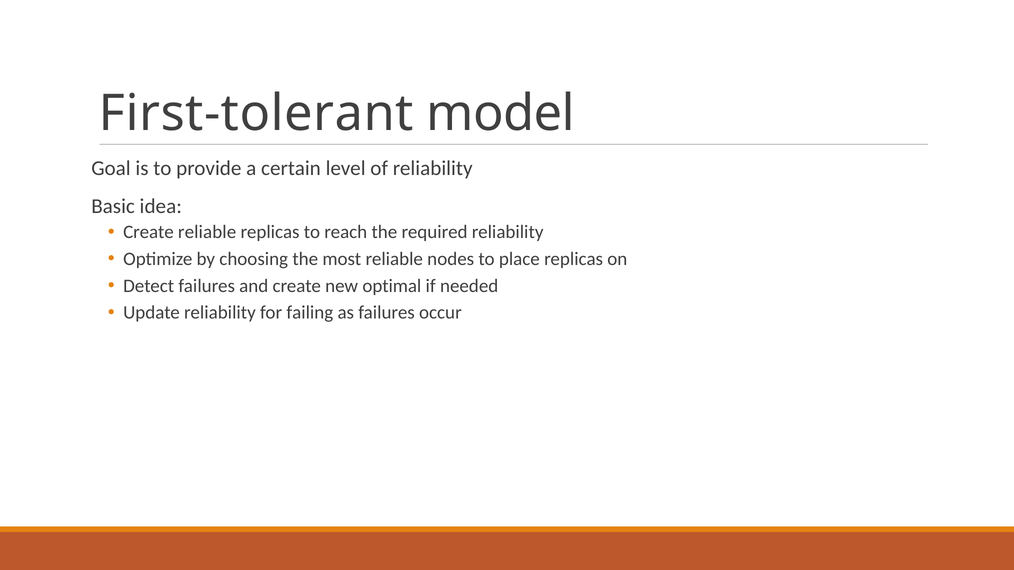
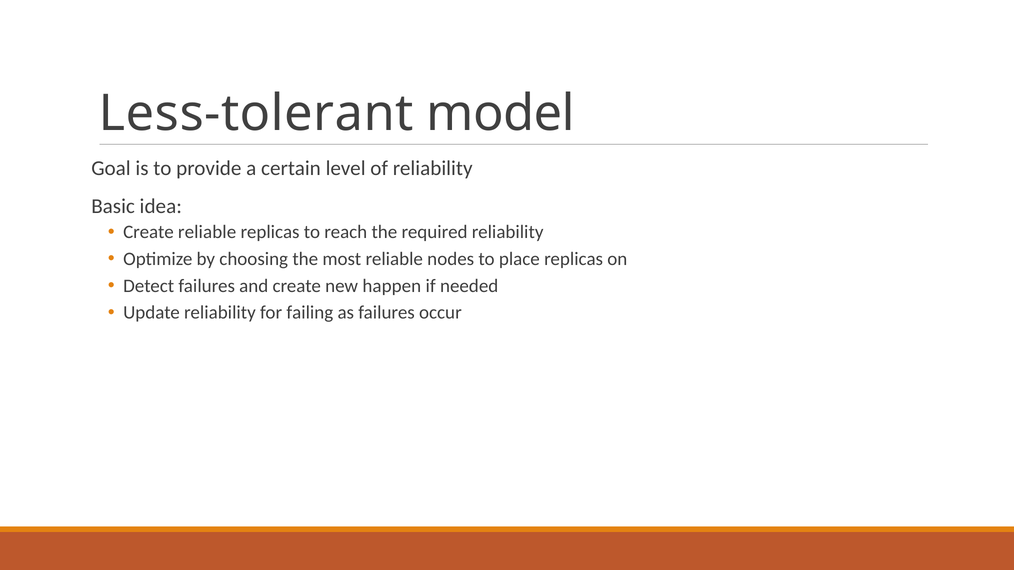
First-tolerant: First-tolerant -> Less-tolerant (256, 114)
optimal: optimal -> happen (392, 286)
